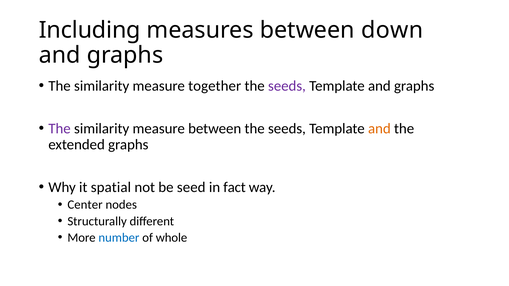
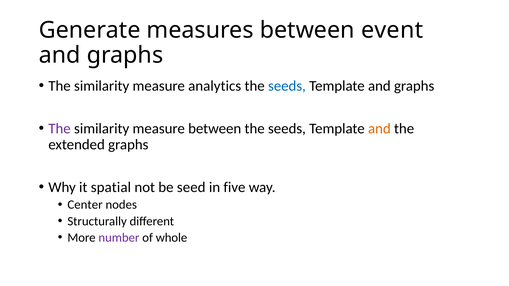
Including: Including -> Generate (90, 30)
down: down -> event (392, 30)
together: together -> analytics (215, 86)
seeds colour: purple -> blue (287, 86)
fact: fact -> five (234, 187)
number colour: blue -> purple (119, 238)
